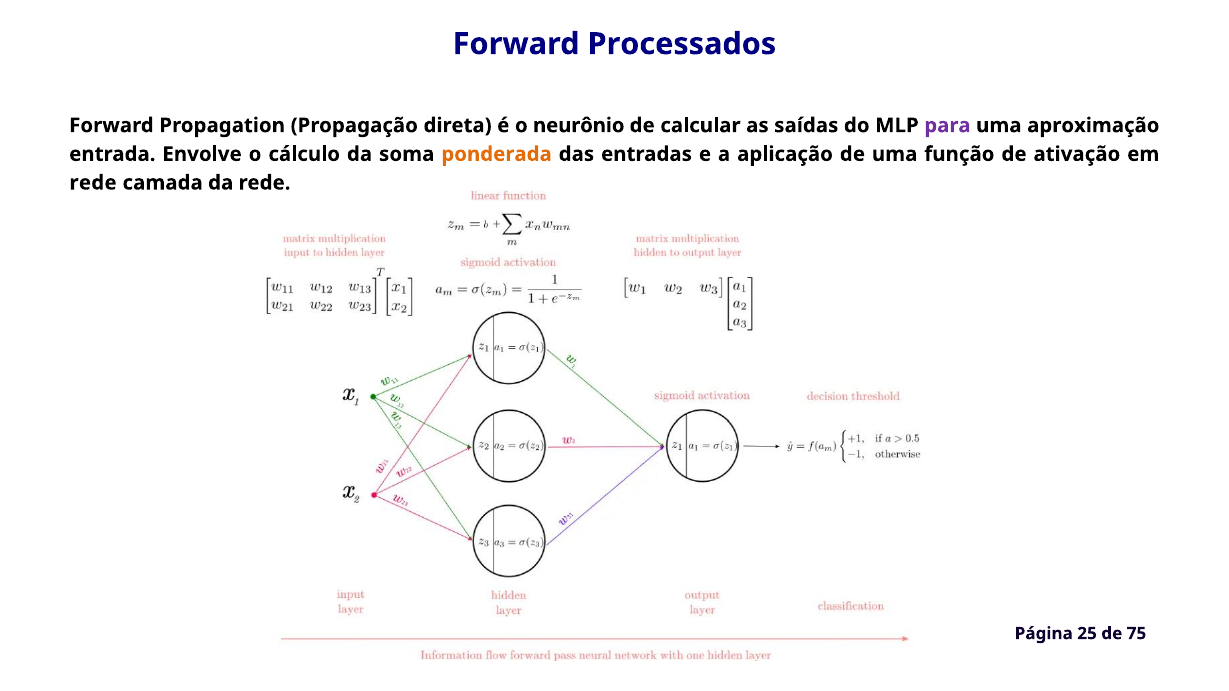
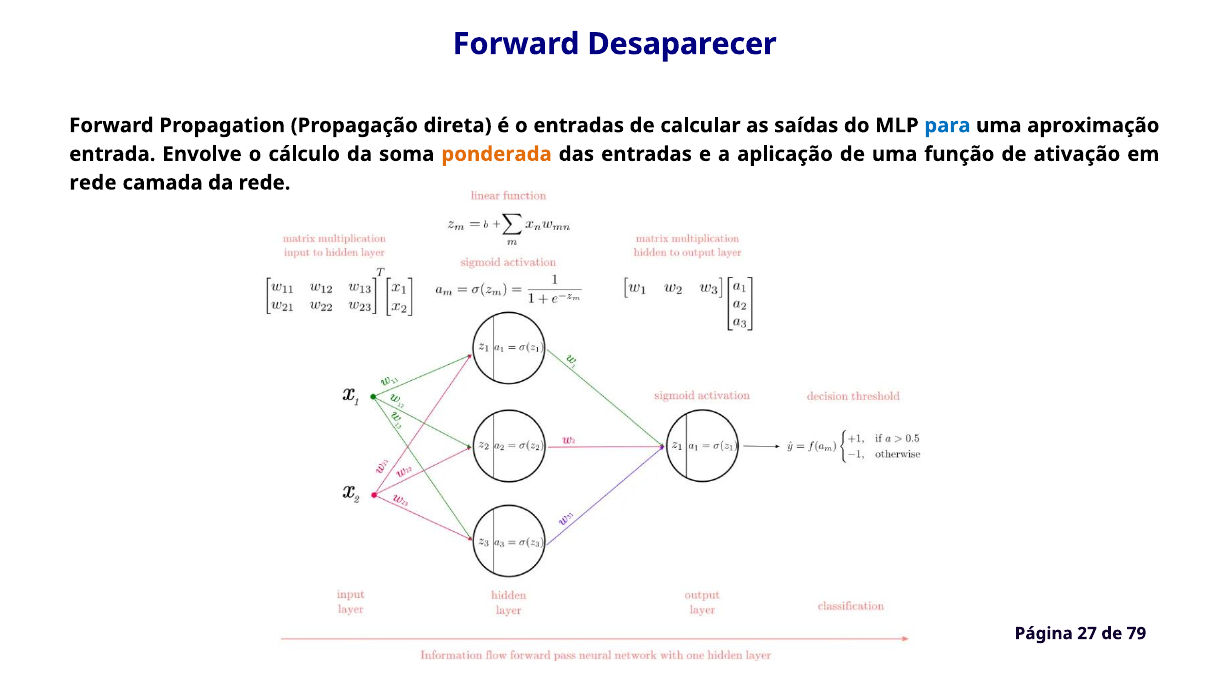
Processados: Processados -> Desaparecer (682, 44)
o neurônio: neurônio -> entradas (579, 126)
para colour: purple -> blue (947, 126)
25: 25 -> 27 (1087, 634)
75: 75 -> 79 (1136, 634)
